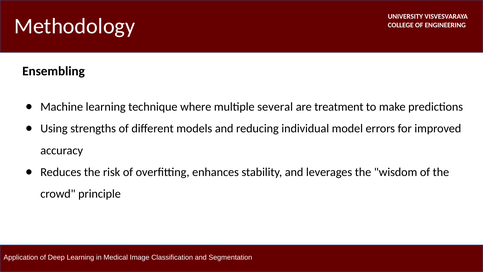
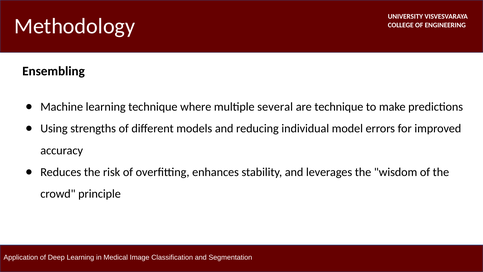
are treatment: treatment -> technique (339, 107)
